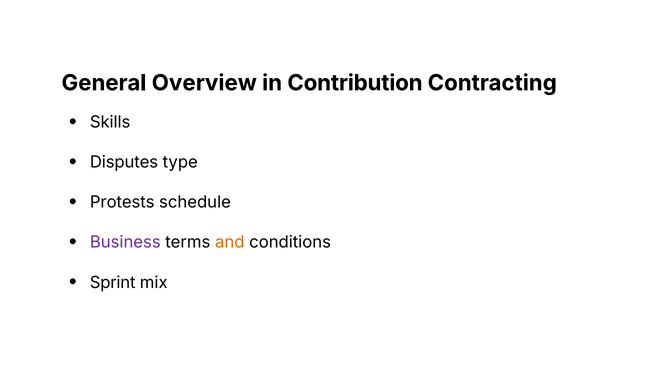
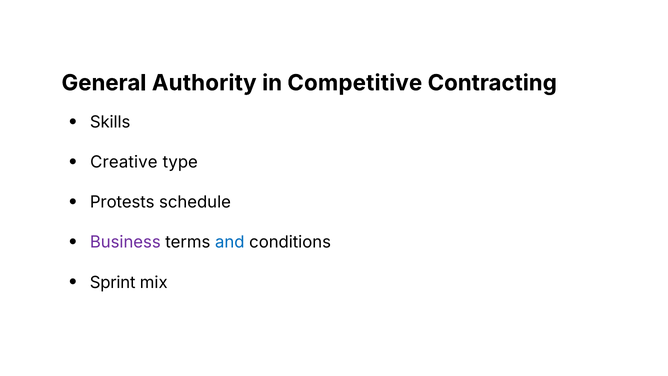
Overview: Overview -> Authority (204, 83)
Contribution: Contribution -> Competitive (355, 83)
Disputes: Disputes -> Creative (124, 162)
and colour: orange -> blue (230, 242)
